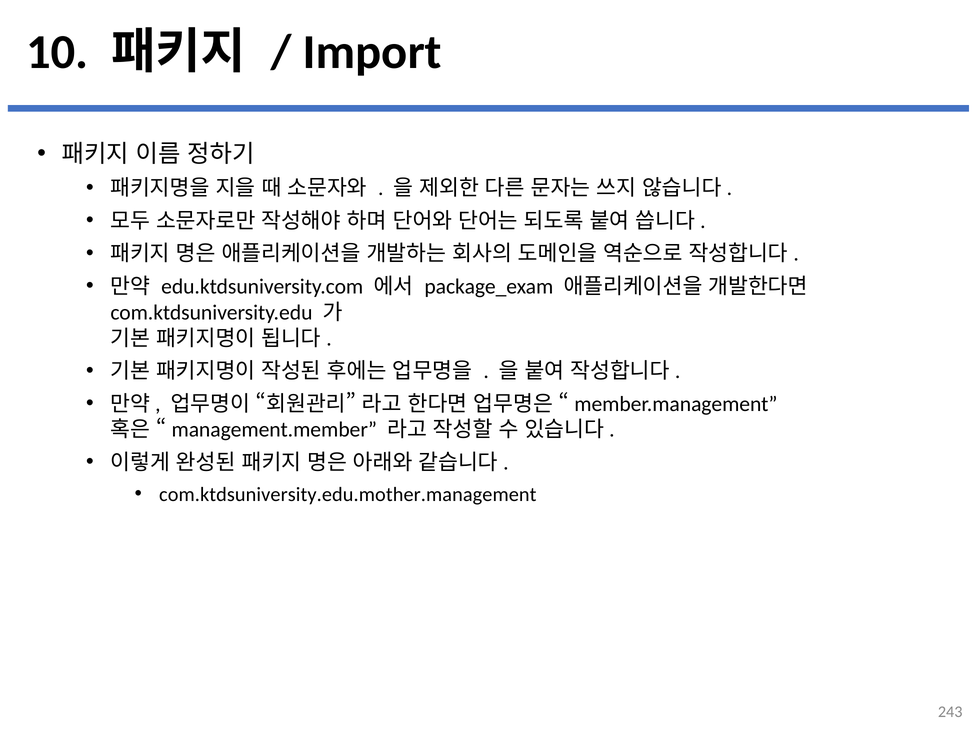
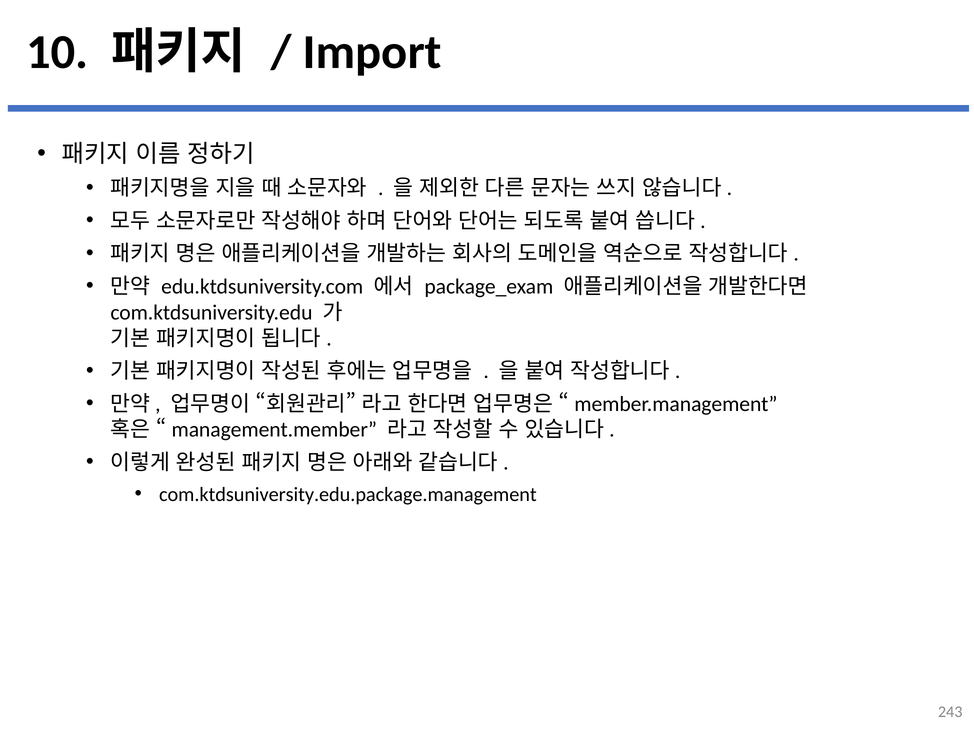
com.ktdsuniversity.edu.mother.management: com.ktdsuniversity.edu.mother.management -> com.ktdsuniversity.edu.package.management (348, 494)
